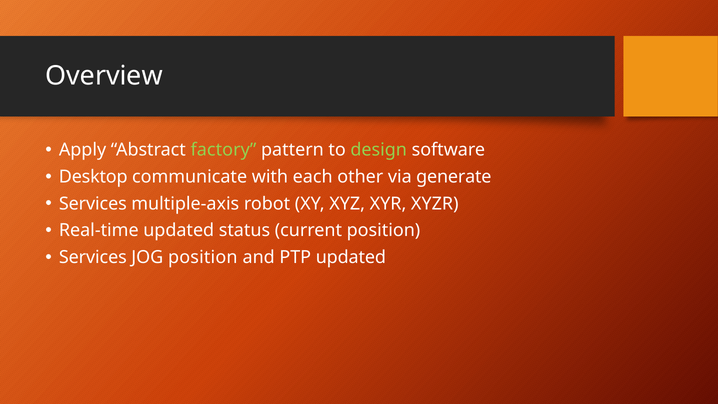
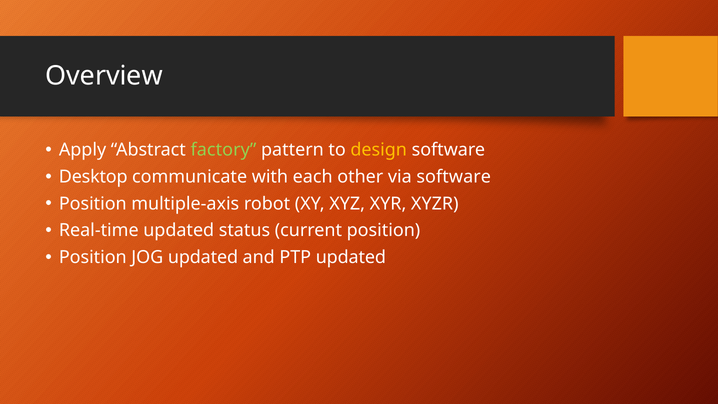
design colour: light green -> yellow (379, 150)
via generate: generate -> software (454, 177)
Services: Services -> Position (93, 204)
Services: Services -> Position (93, 257)
JOG position: position -> updated (203, 257)
